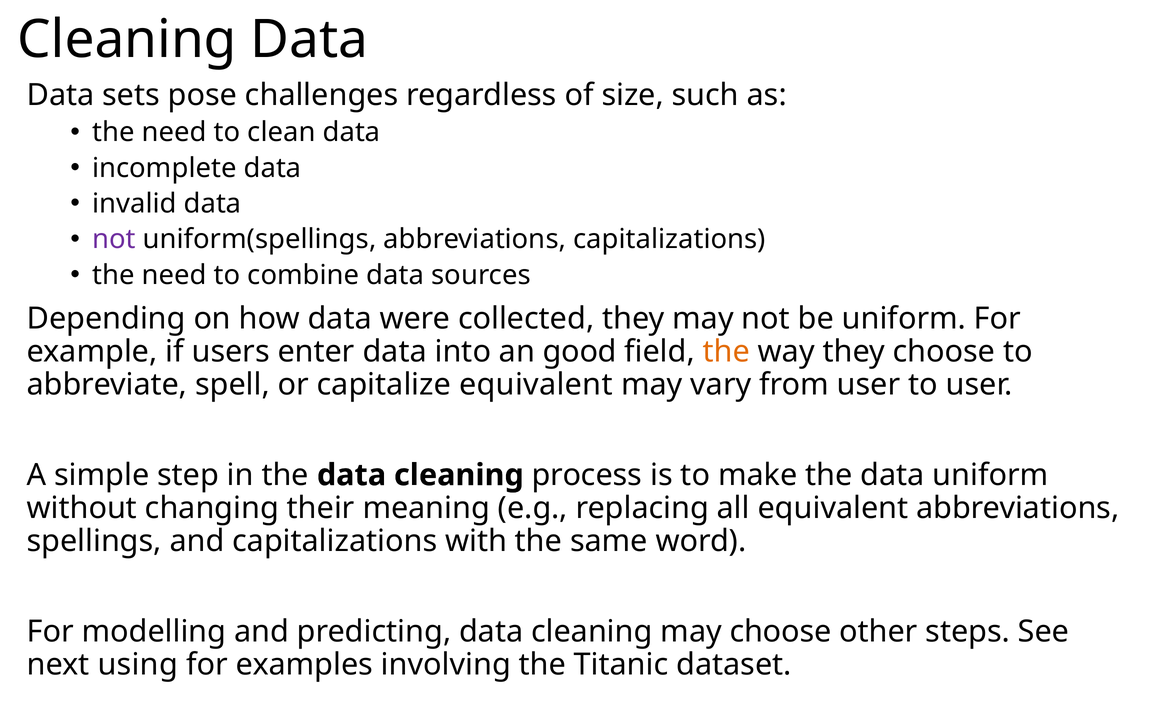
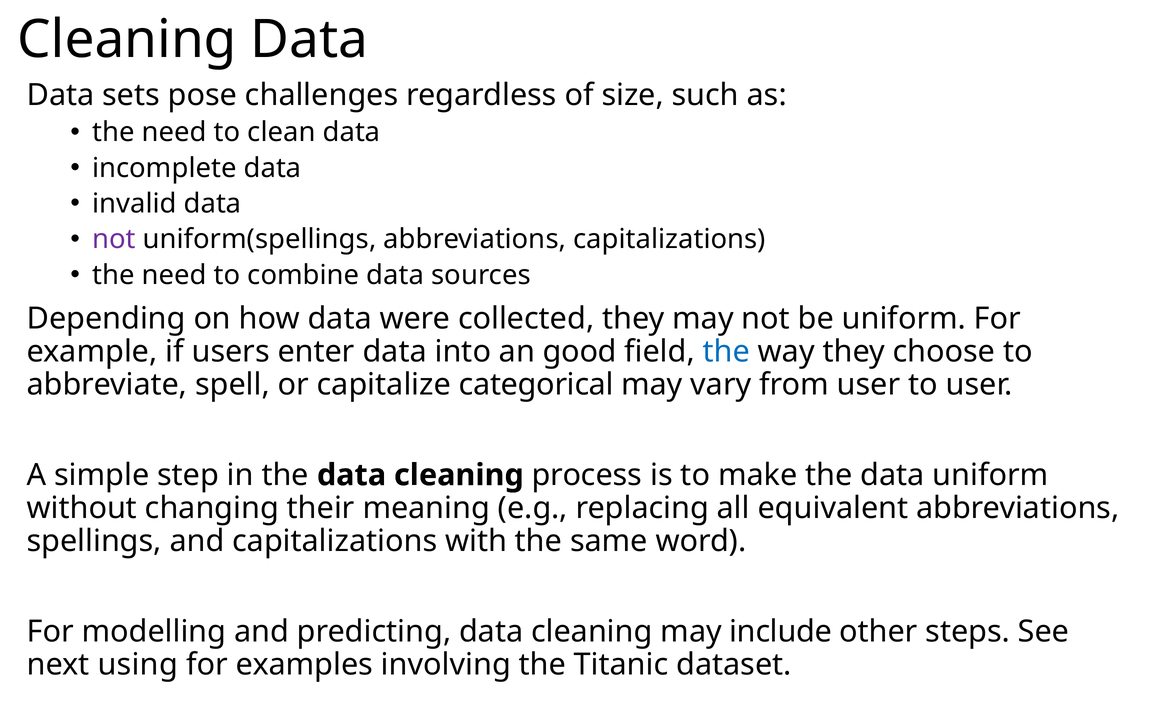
the colour: orange -> blue (726, 352)
capitalize equivalent: equivalent -> categorical (536, 385)
may choose: choose -> include (781, 632)
